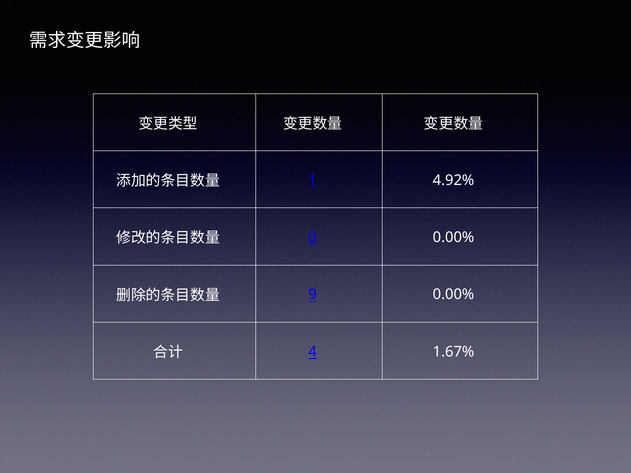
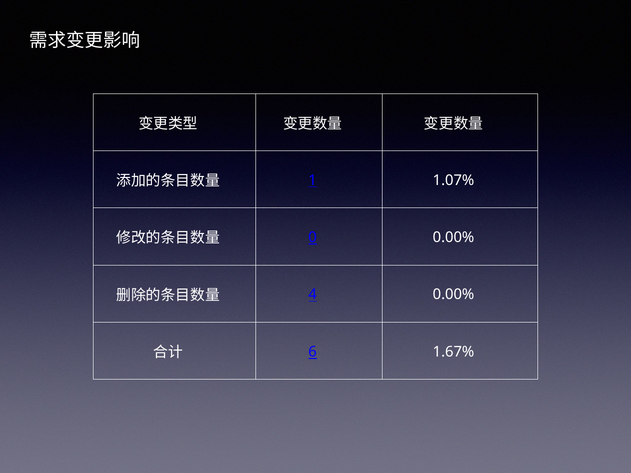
4.92%: 4.92% -> 1.07% (453, 180)
9: 9 -> 4 (313, 295)
4: 4 -> 6 (313, 352)
